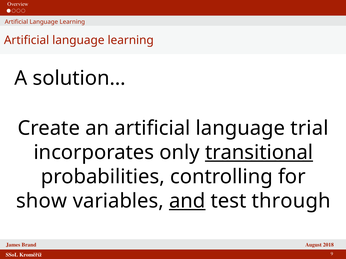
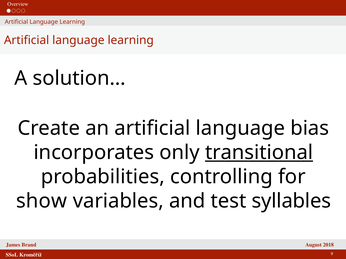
trial: trial -> bias (310, 128)
and underline: present -> none (187, 201)
through: through -> syllables (291, 201)
